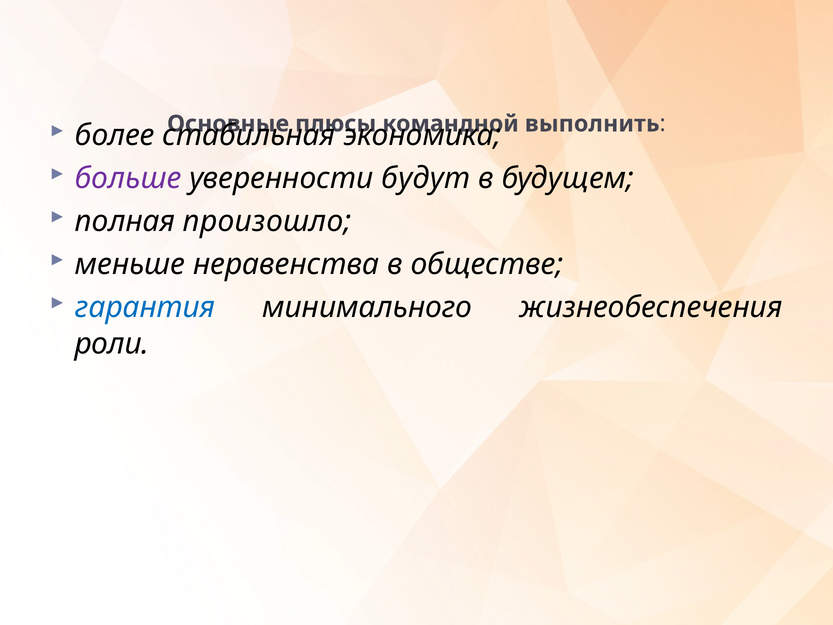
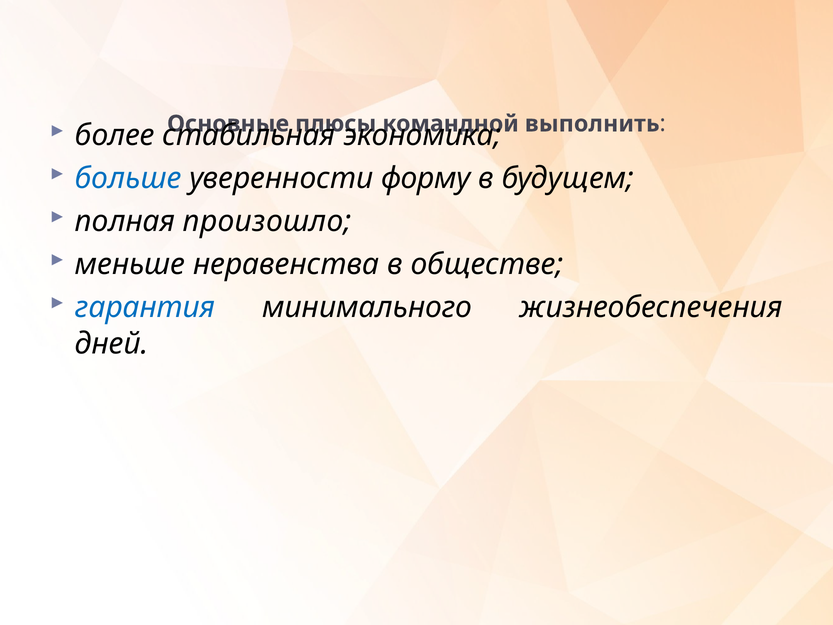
больше colour: purple -> blue (128, 178)
будут: будут -> форму (426, 178)
роли: роли -> дней (112, 344)
